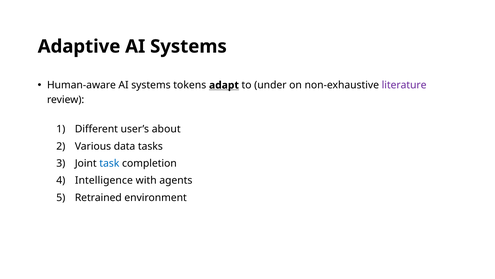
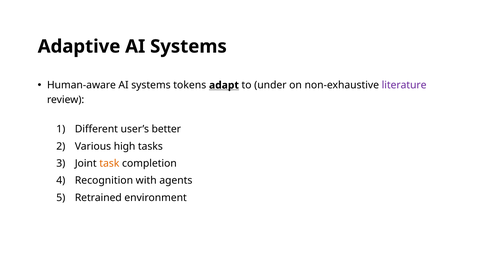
about: about -> better (166, 129)
data: data -> high (125, 146)
task colour: blue -> orange (109, 163)
Intelligence: Intelligence -> Recognition (104, 180)
